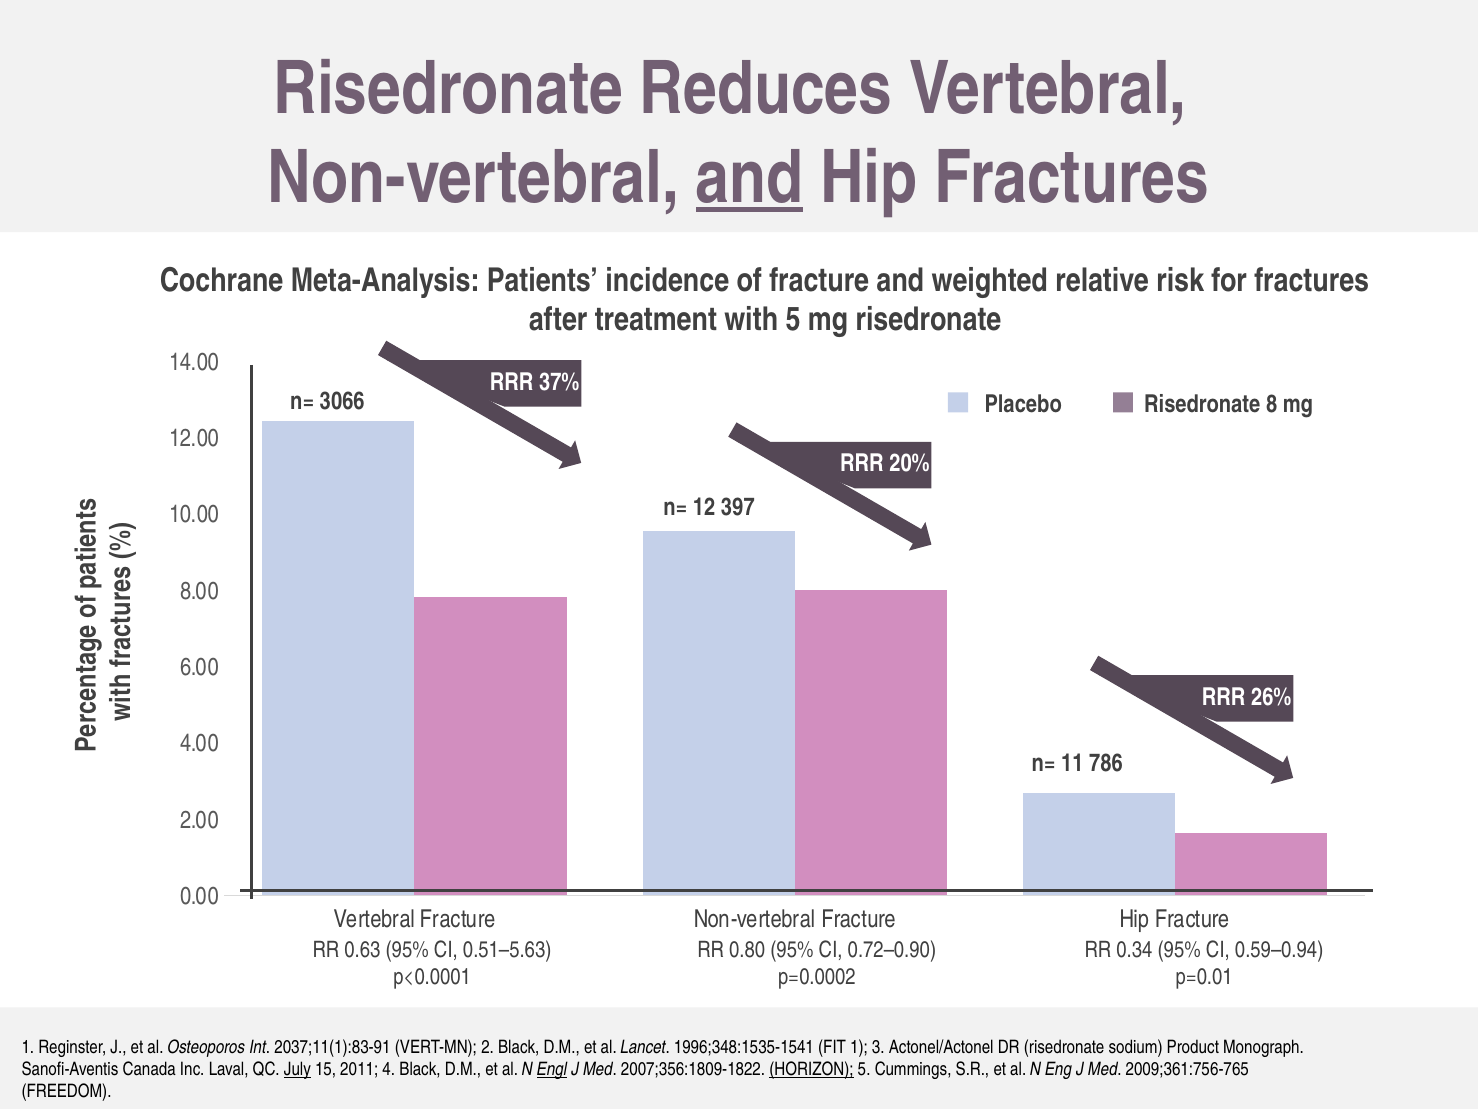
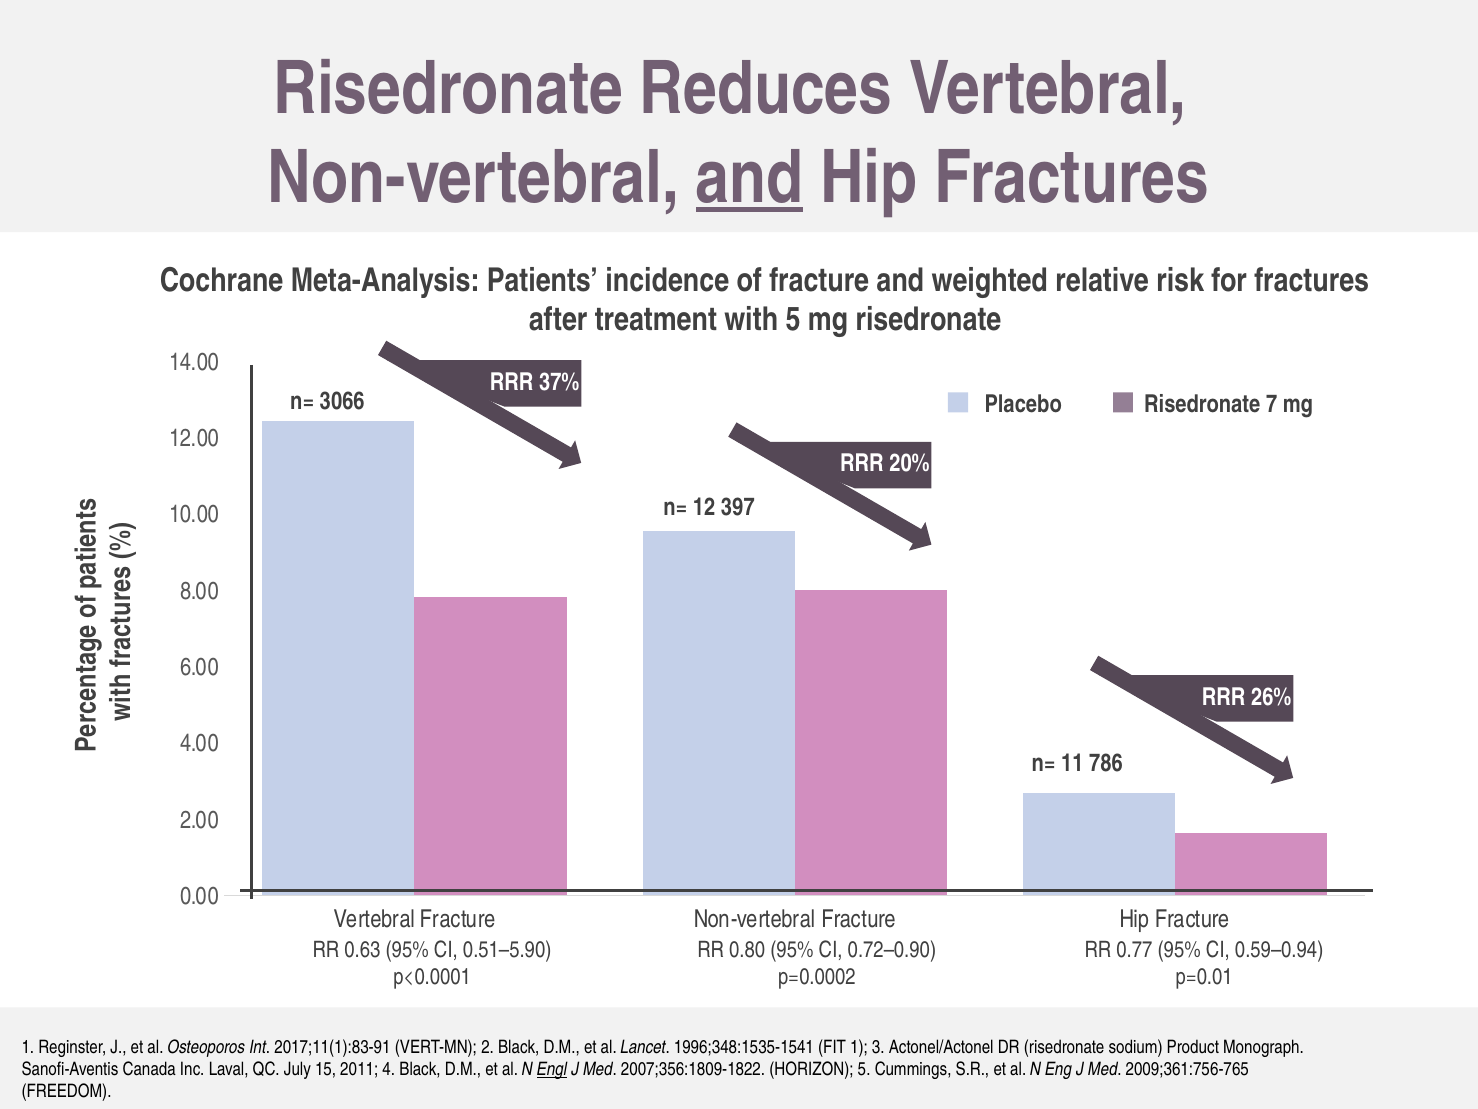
8: 8 -> 7 (1272, 404)
0.51–5.63: 0.51–5.63 -> 0.51–5.90 (507, 950)
0.34: 0.34 -> 0.77 (1134, 950)
2037;11(1):83-91: 2037;11(1):83-91 -> 2017;11(1):83-91 (332, 1047)
July underline: present -> none (297, 1069)
HORIZON underline: present -> none (812, 1069)
